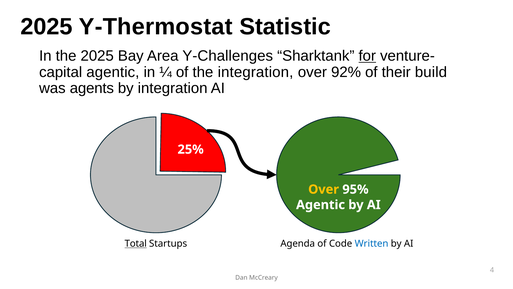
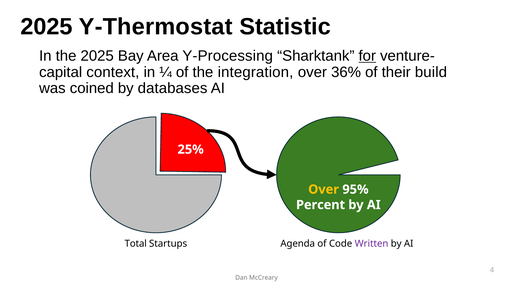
Y-Challenges: Y-Challenges -> Y-Processing (228, 56)
agentic: agentic -> context (113, 72)
92%: 92% -> 36% (346, 72)
agents: agents -> coined (92, 88)
by integration: integration -> databases (173, 88)
Agentic: Agentic -> Percent (321, 205)
Total underline: present -> none (136, 243)
Written colour: blue -> purple (372, 243)
